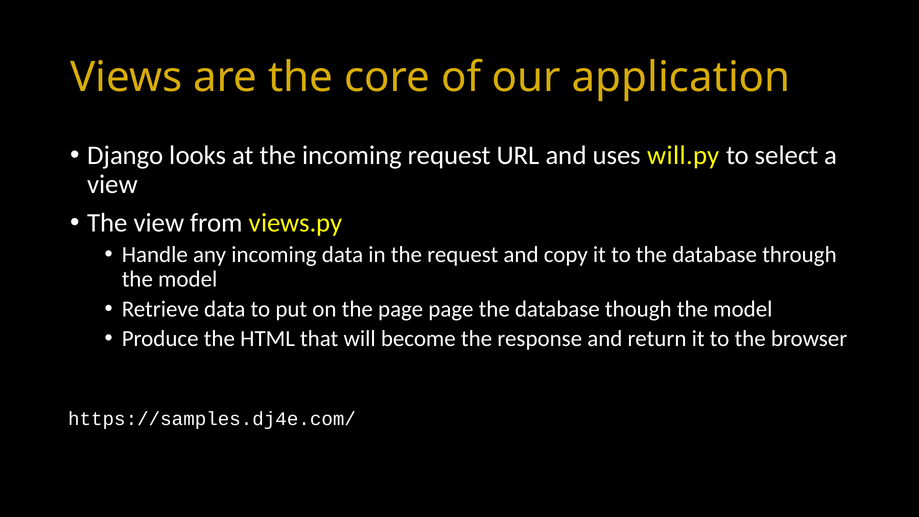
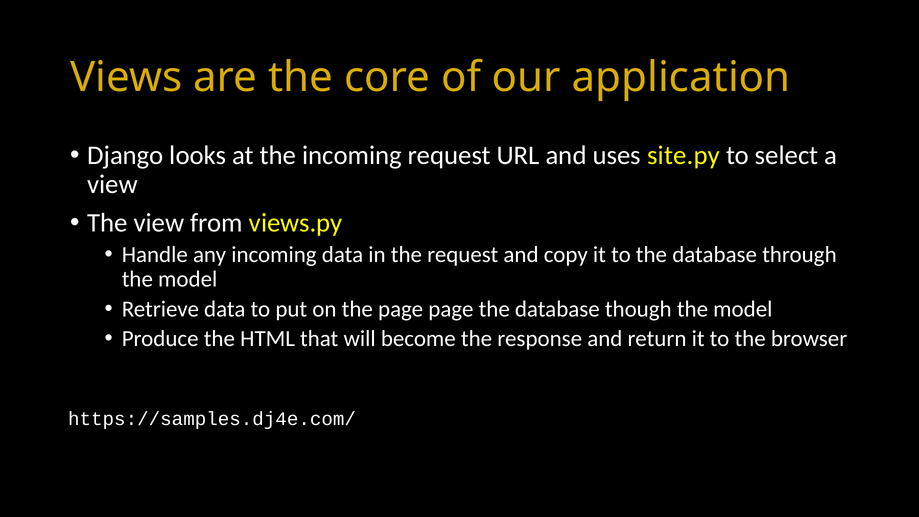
will.py: will.py -> site.py (684, 155)
